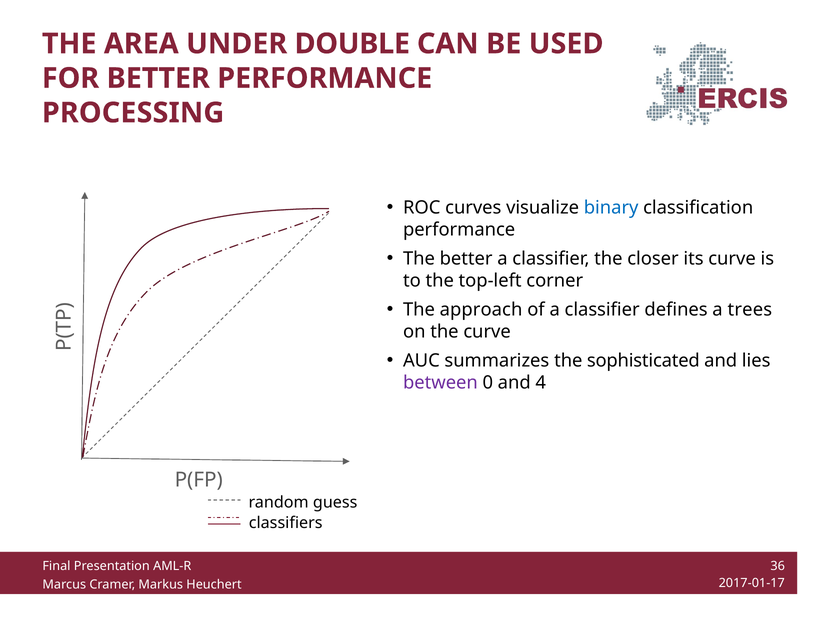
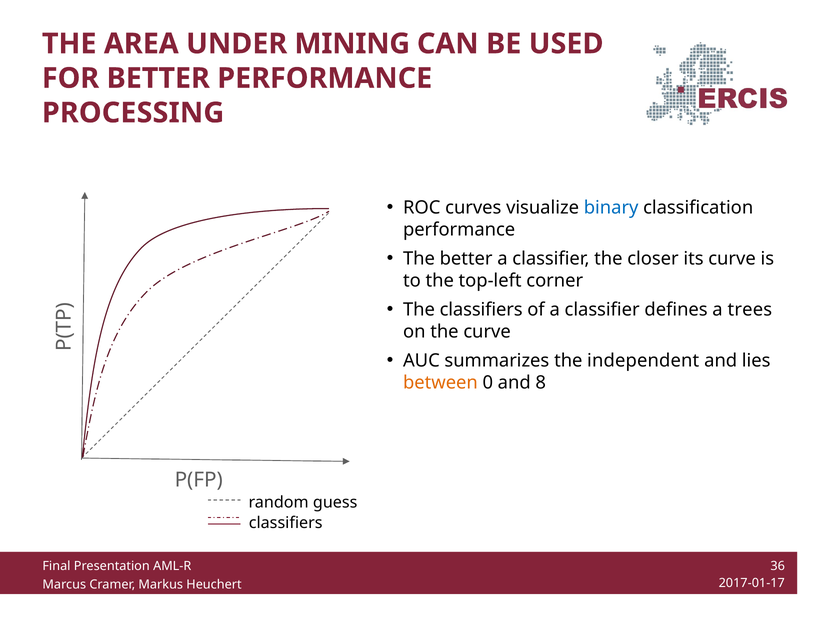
DOUBLE: DOUBLE -> MINING (352, 44)
The approach: approach -> classifiers (481, 310)
sophisticated: sophisticated -> independent (643, 361)
between colour: purple -> orange (440, 383)
4: 4 -> 8 (541, 383)
